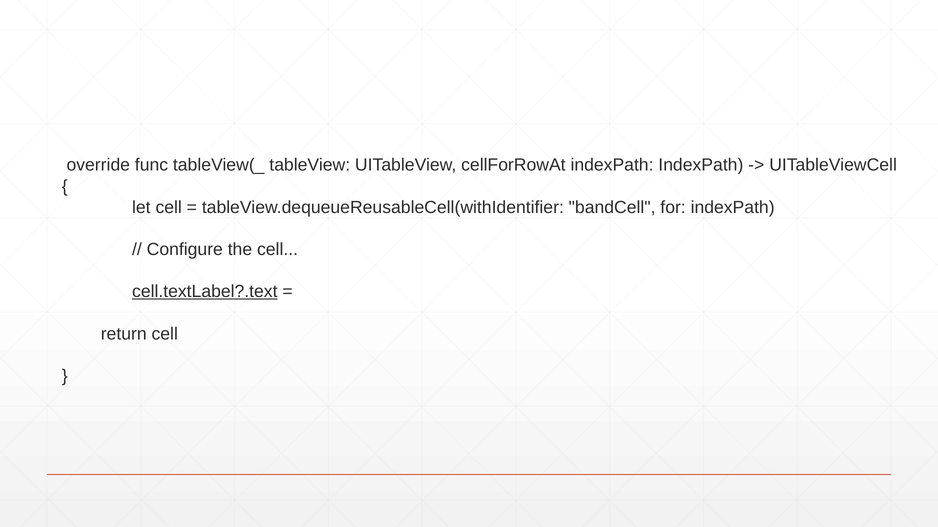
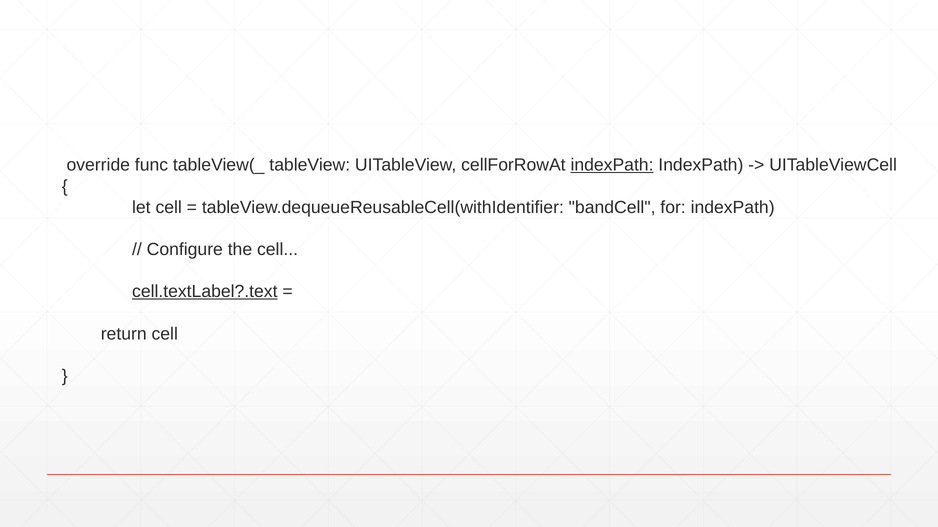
indexPath underline: none -> present (612, 165)
